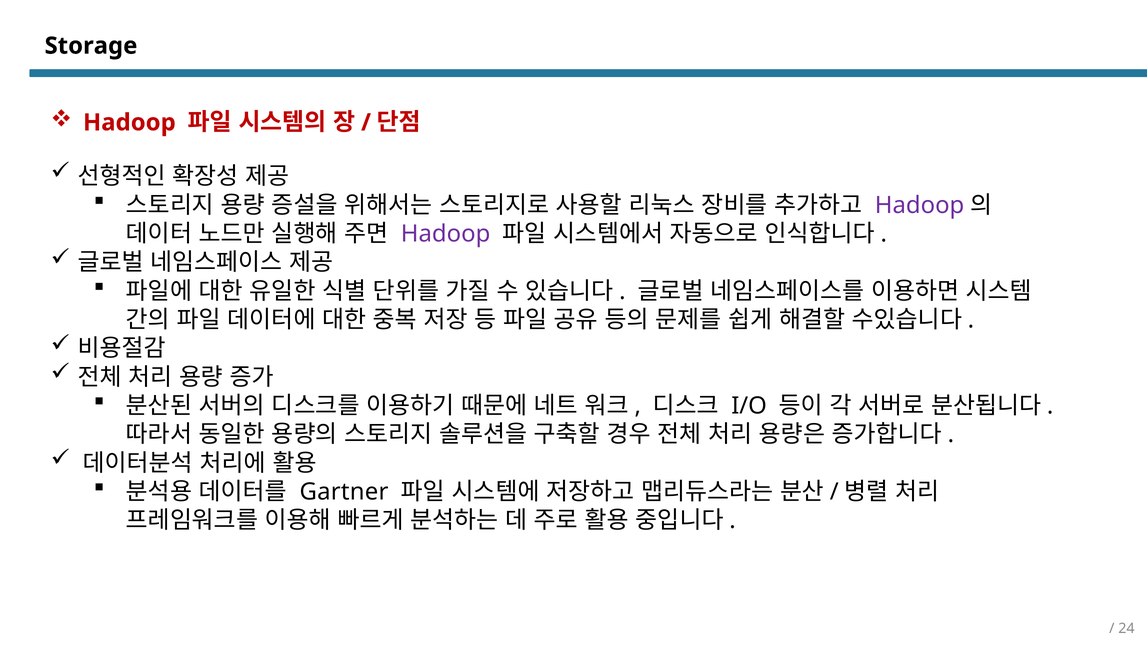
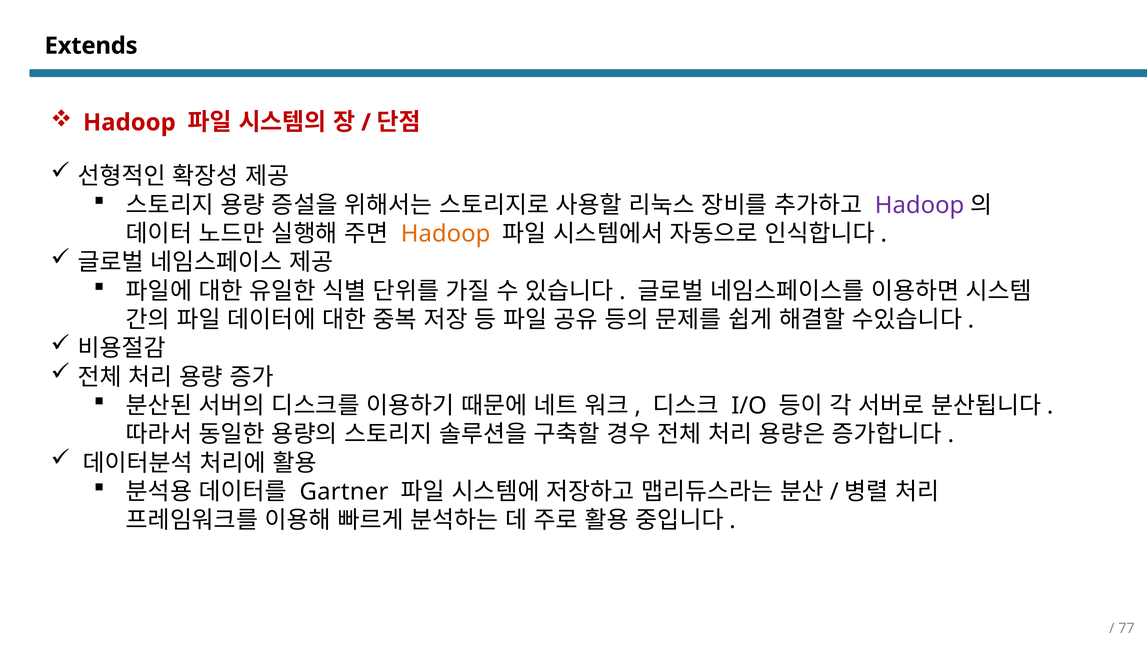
Storage: Storage -> Extends (91, 46)
Hadoop colour: purple -> orange (446, 234)
24: 24 -> 77 (1126, 628)
